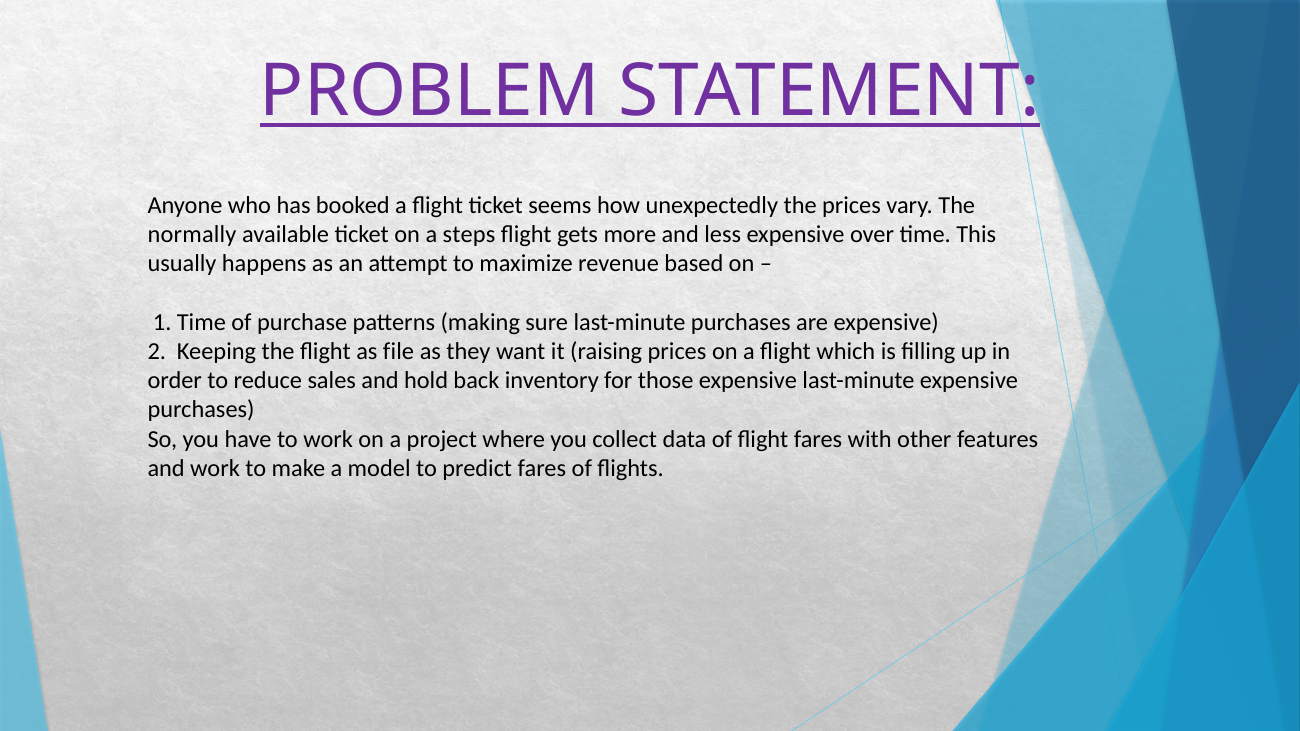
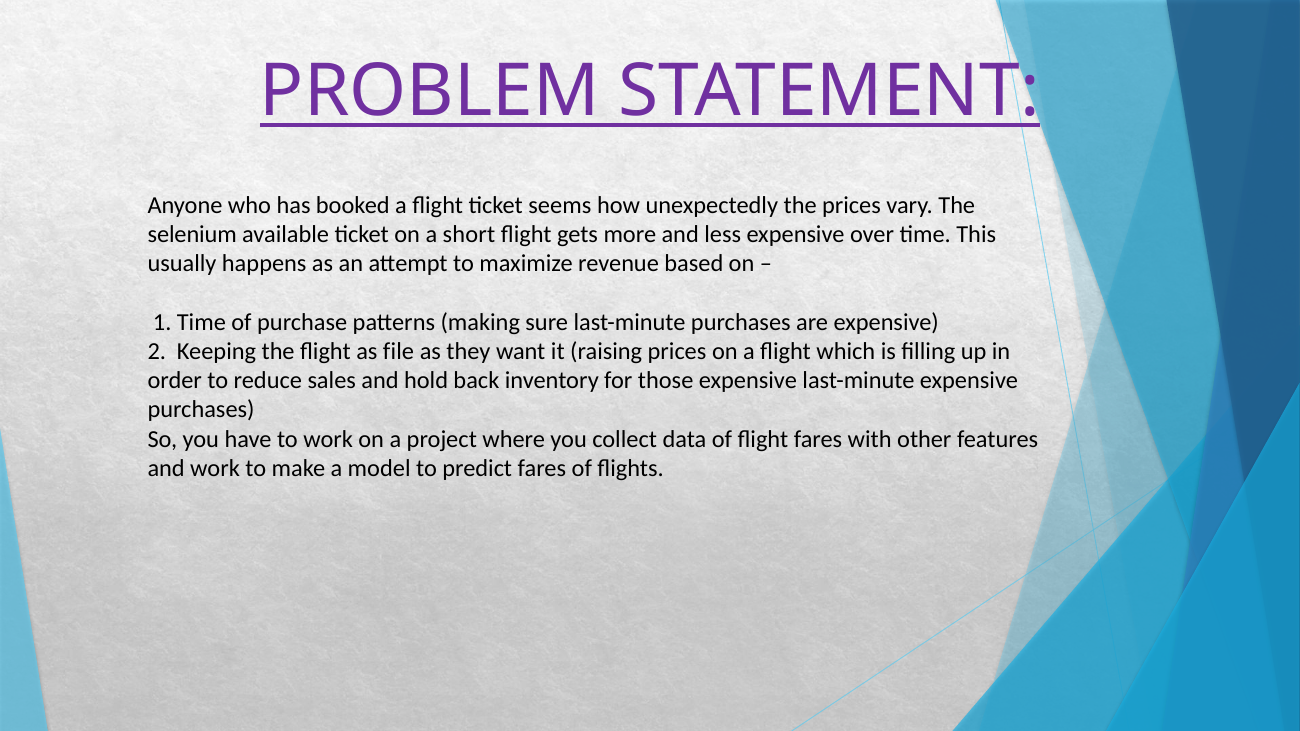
normally: normally -> selenium (192, 234)
steps: steps -> short (469, 234)
